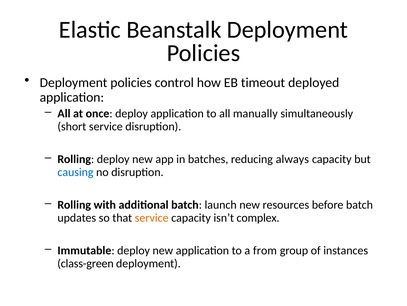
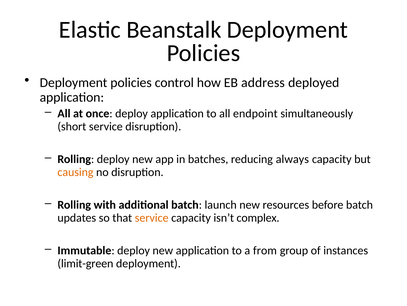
timeout: timeout -> address (263, 82)
manually: manually -> endpoint (255, 113)
causing colour: blue -> orange (75, 172)
class-green: class-green -> limit-green (85, 263)
